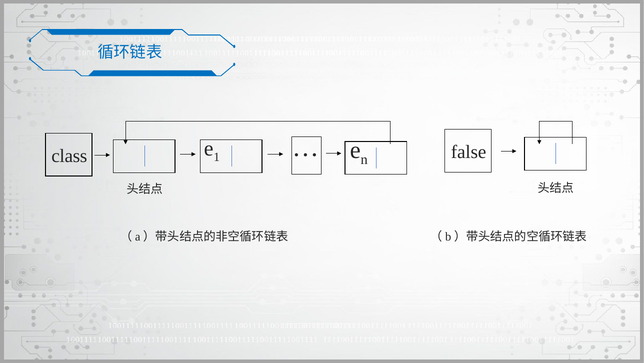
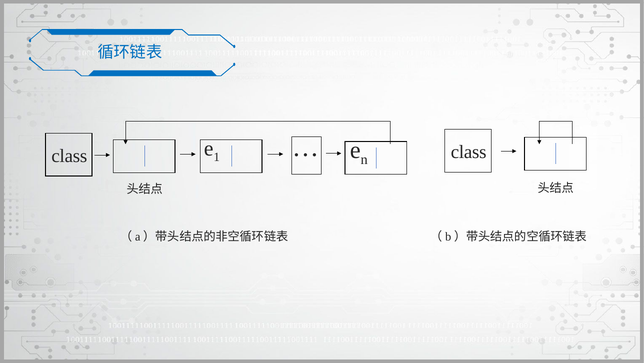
false: false -> class (469, 152)
